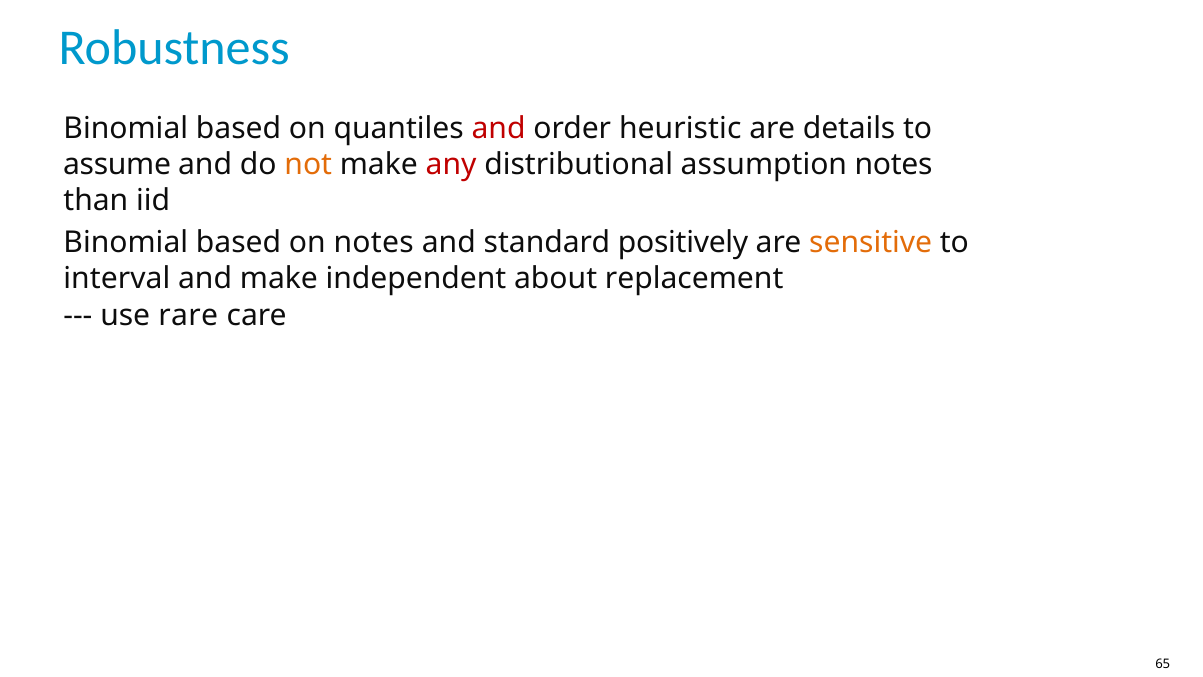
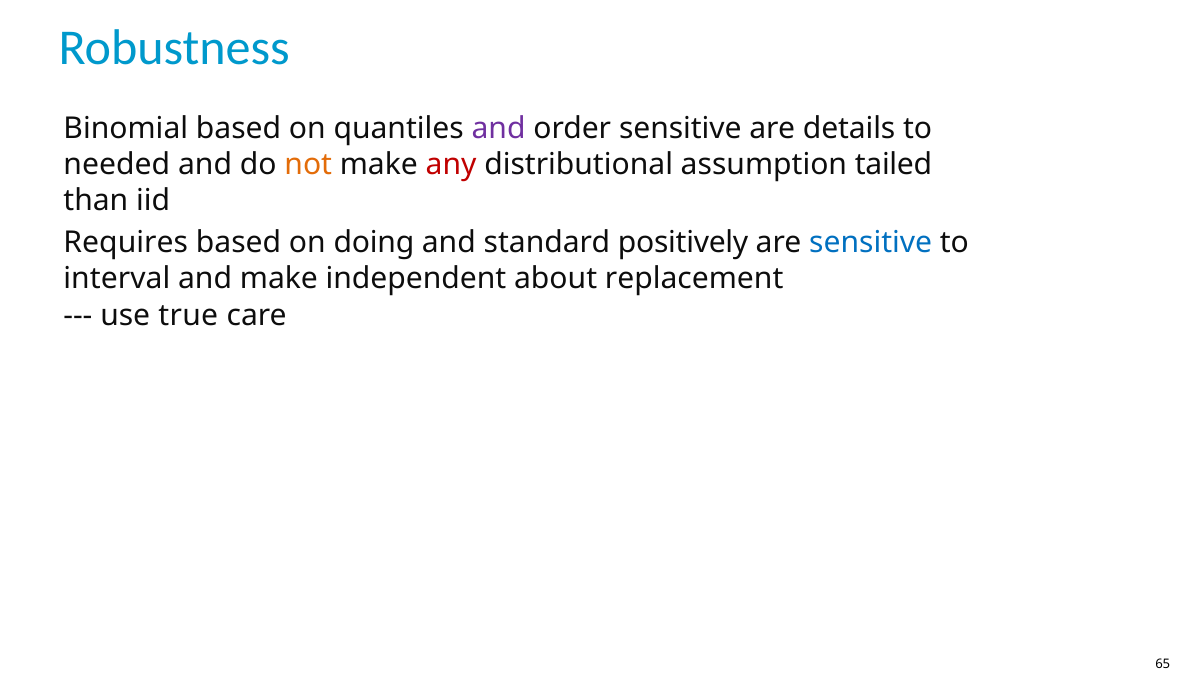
and colour: red -> purple (499, 129)
order heuristic: heuristic -> sensitive (680, 129)
assume: assume -> needed (117, 165)
assumption notes: notes -> tailed (893, 165)
Binomial: Binomial -> Requires (126, 243)
on notes: notes -> doing (374, 243)
sensitive colour: orange -> blue (871, 243)
rare: rare -> true (188, 315)
